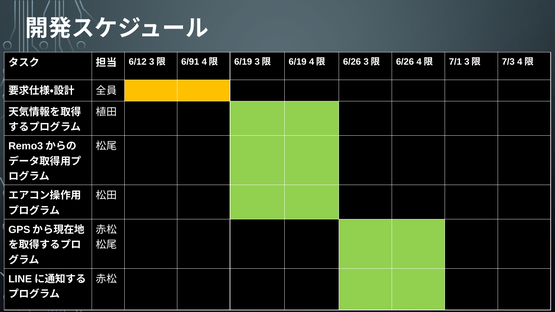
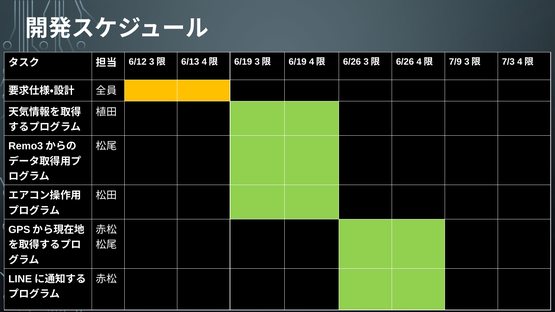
6/91: 6/91 -> 6/13 (190, 62)
7/1: 7/1 -> 7/9 (455, 62)
